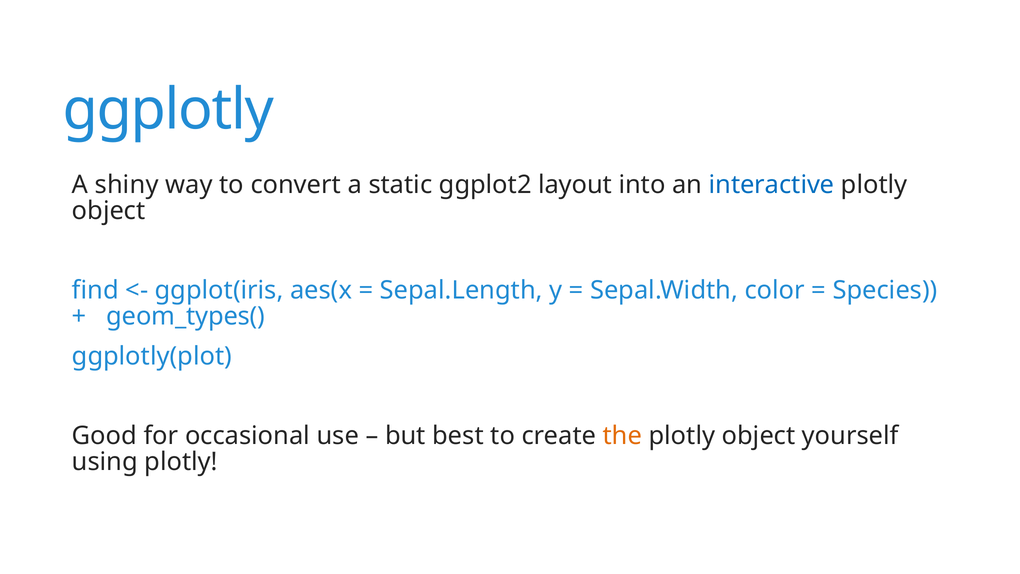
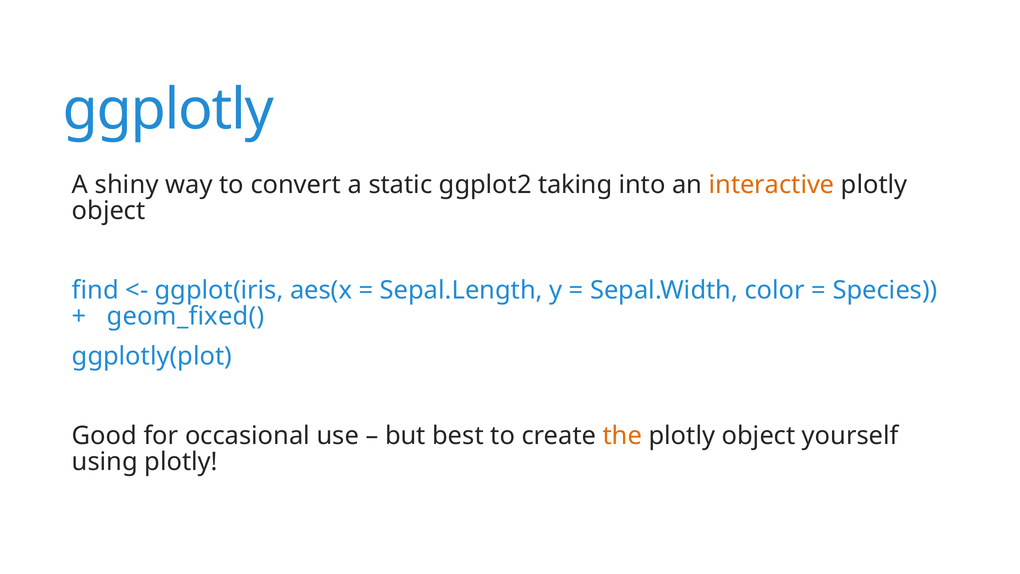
layout: layout -> taking (575, 185)
interactive colour: blue -> orange (772, 185)
geom_types(: geom_types( -> geom_fixed( (186, 316)
